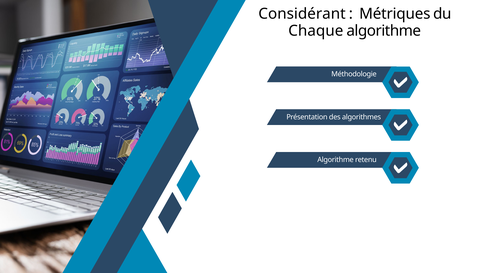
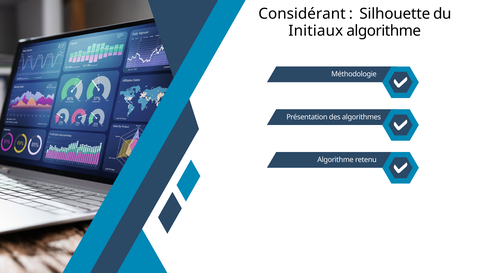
Métriques: Métriques -> Silhouette (395, 14)
Chaque: Chaque -> Initiaux (316, 31)
